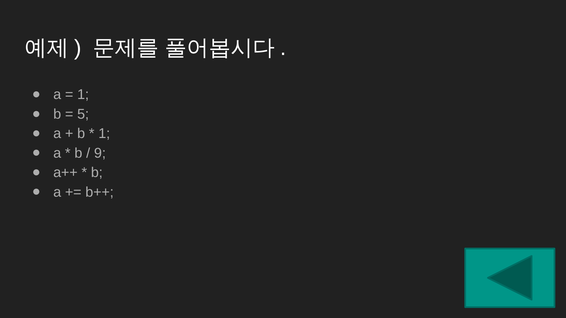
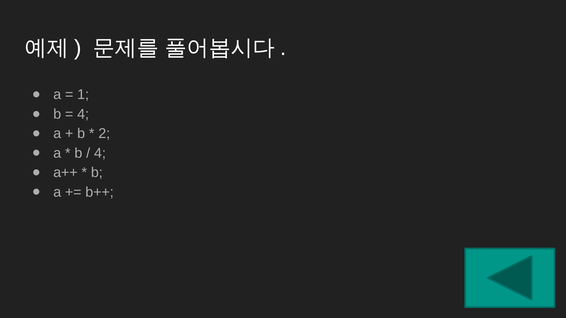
5: 5 -> 4 (83, 114)
1: 1 -> 2 (104, 134)
9: 9 -> 4 (100, 153)
